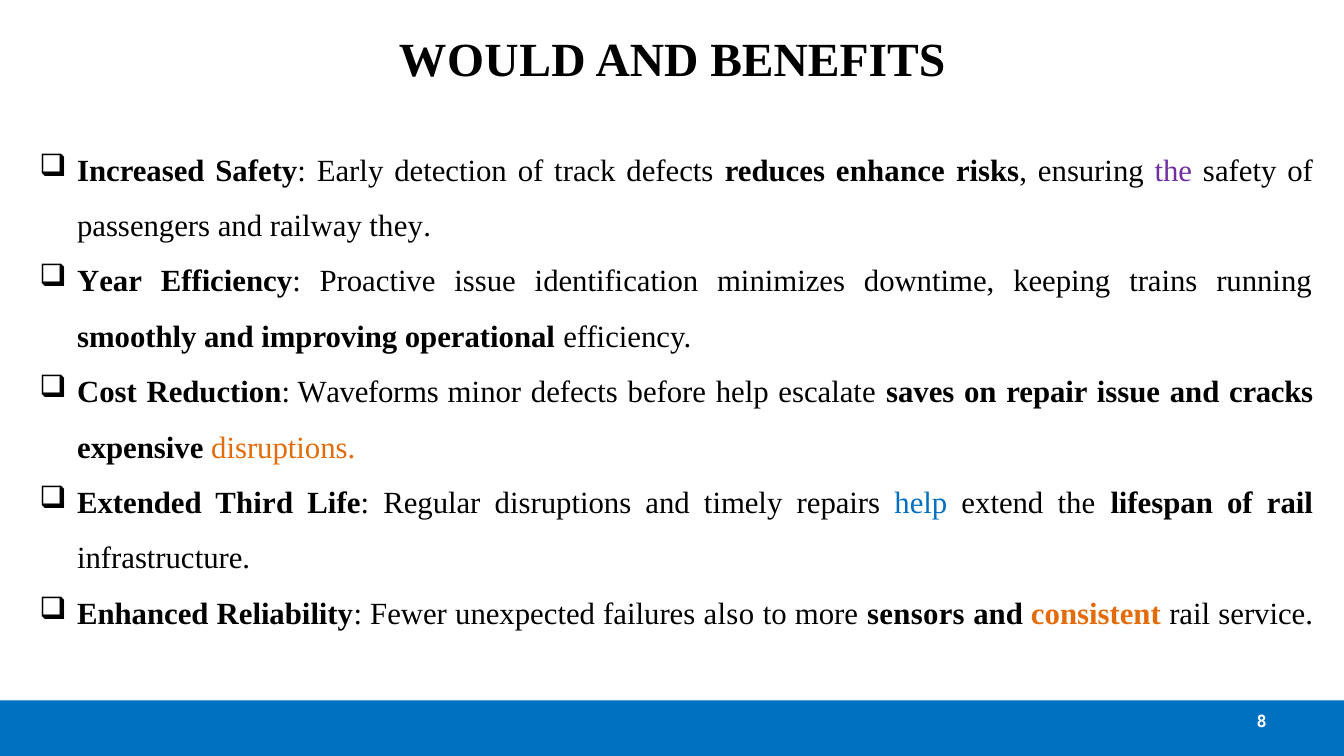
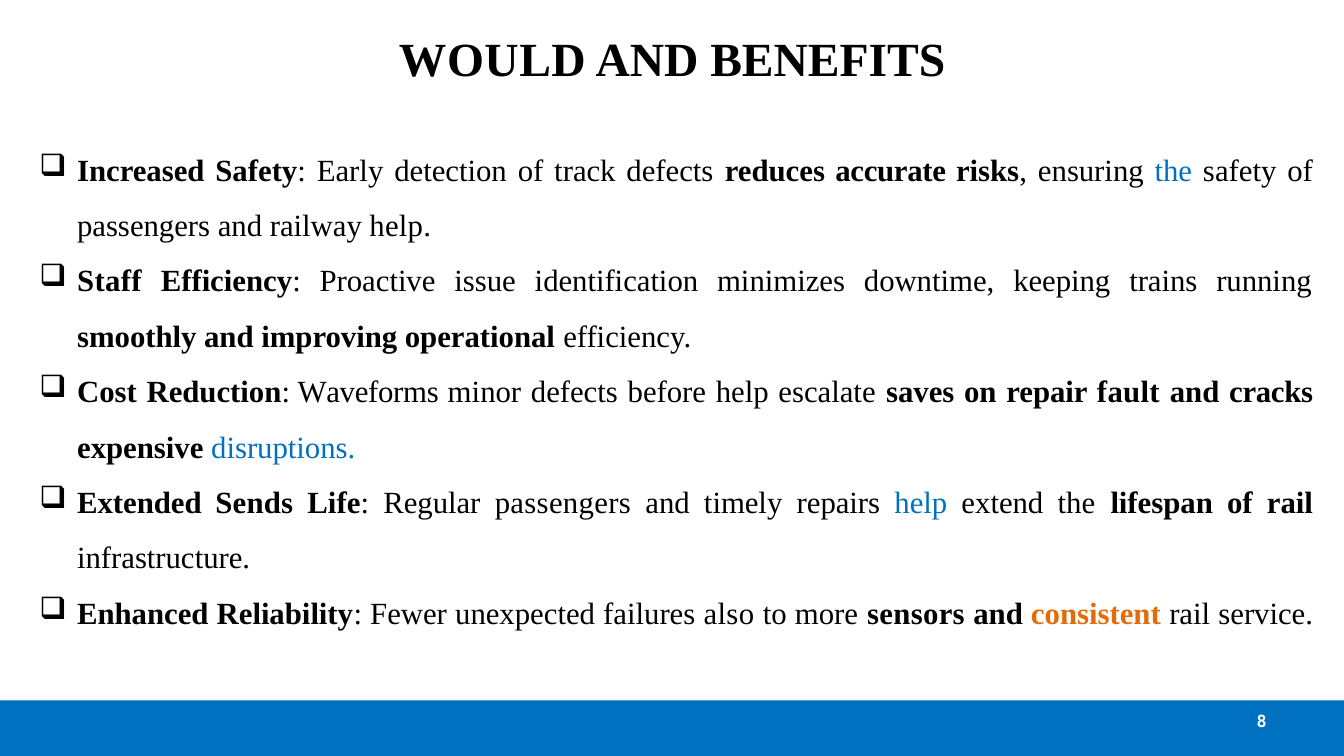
enhance: enhance -> accurate (891, 171)
the colour: purple -> blue (1173, 171)
railway they: they -> help (400, 226)
Year: Year -> Staff (109, 282)
repair issue: issue -> fault (1128, 392)
disruptions colour: orange -> blue (283, 448)
Third: Third -> Sends (254, 503)
Regular disruptions: disruptions -> passengers (563, 503)
